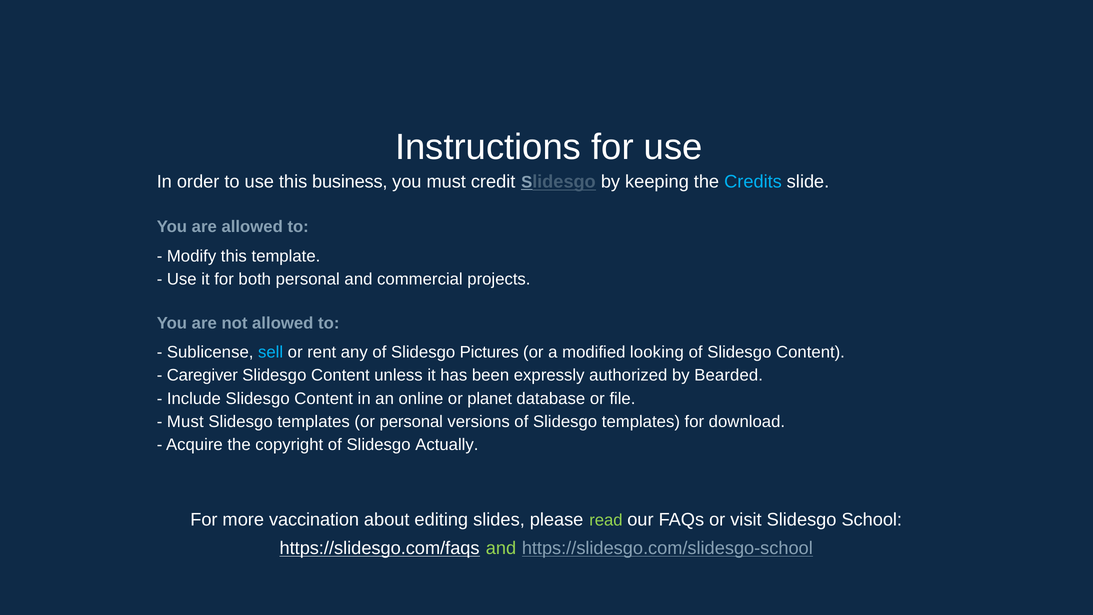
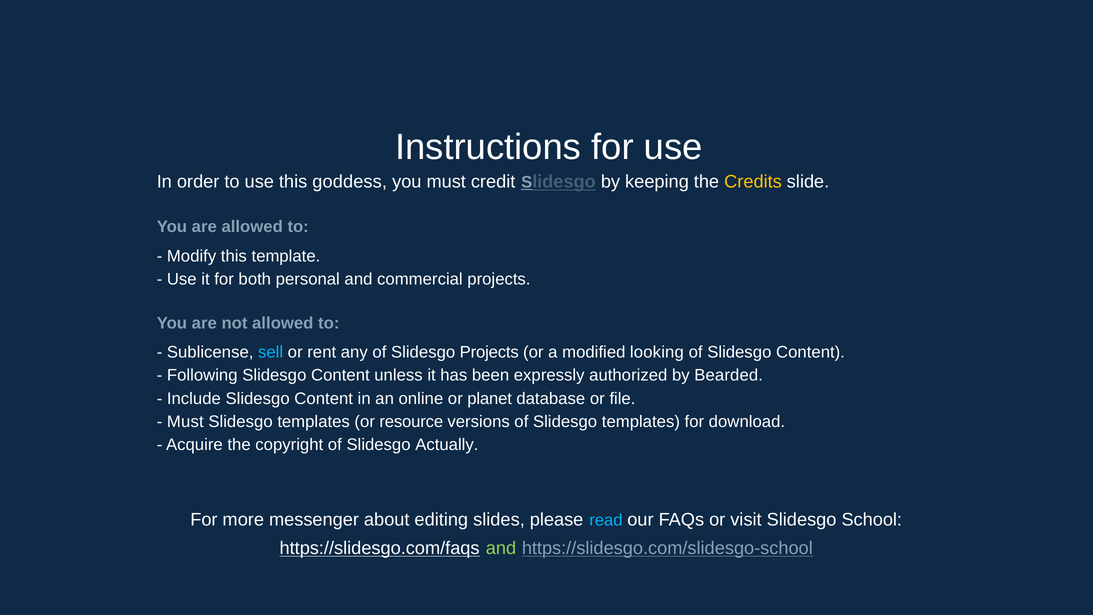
business: business -> goddess (350, 182)
Credits colour: light blue -> yellow (753, 182)
Slidesgo Pictures: Pictures -> Projects (489, 352)
Caregiver: Caregiver -> Following (202, 375)
or personal: personal -> resource (411, 421)
vaccination: vaccination -> messenger (314, 519)
read colour: light green -> light blue (606, 520)
